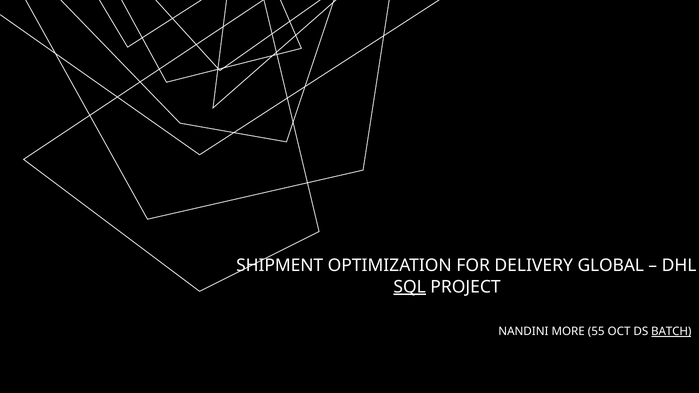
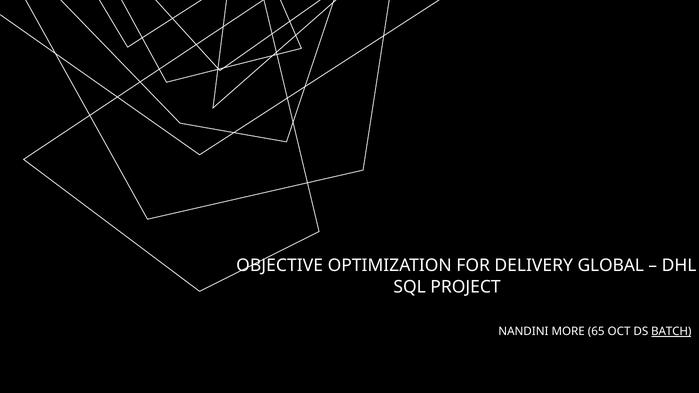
SHIPMENT: SHIPMENT -> OBJECTIVE (280, 265)
SQL underline: present -> none (410, 287)
55: 55 -> 65 (596, 332)
